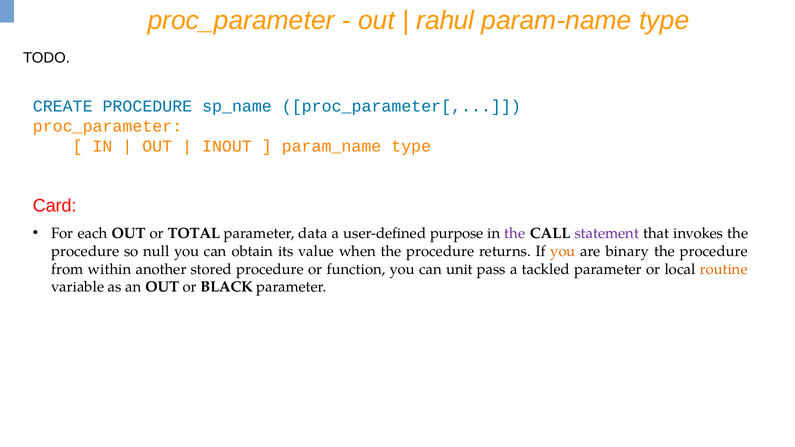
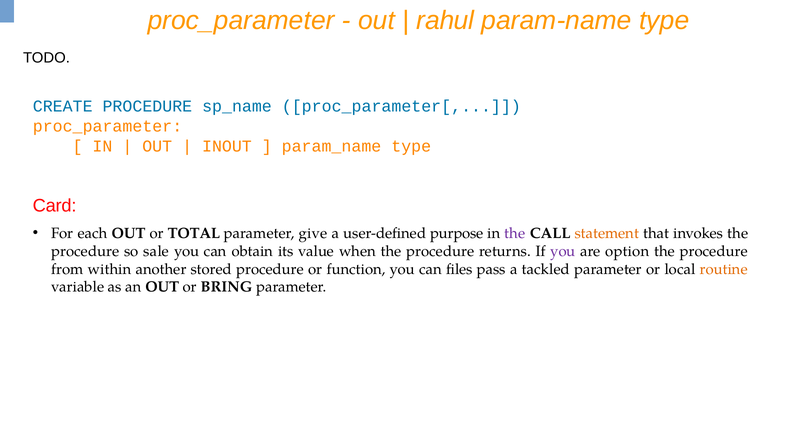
data: data -> give (313, 233)
statement colour: purple -> orange (607, 233)
null: null -> sale (156, 251)
you colour: orange -> purple (563, 251)
binary: binary -> option (627, 251)
unit: unit -> files (459, 269)
BLACK: BLACK -> BRING (226, 287)
